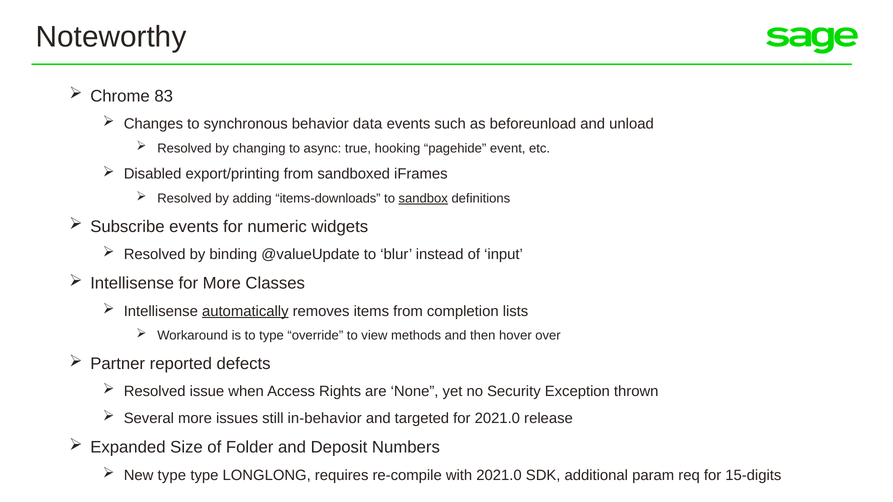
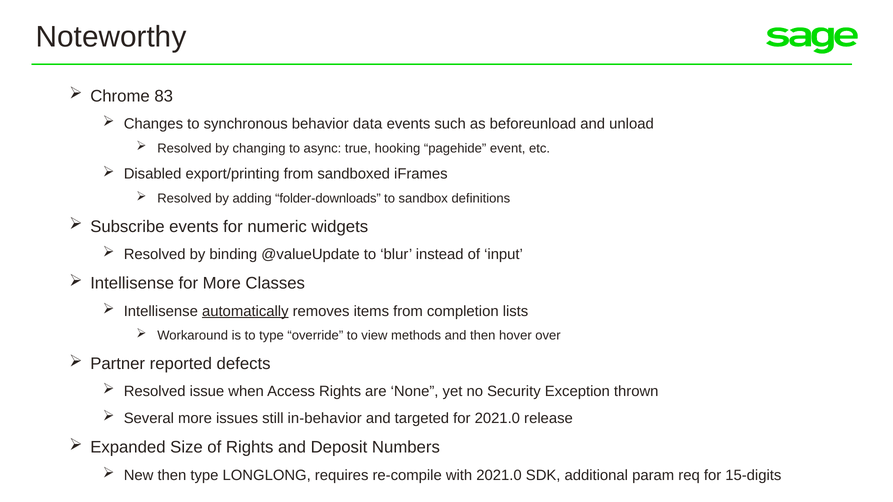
items-downloads: items-downloads -> folder-downloads (328, 199)
sandbox underline: present -> none (423, 199)
of Folder: Folder -> Rights (250, 448)
New type: type -> then (172, 475)
